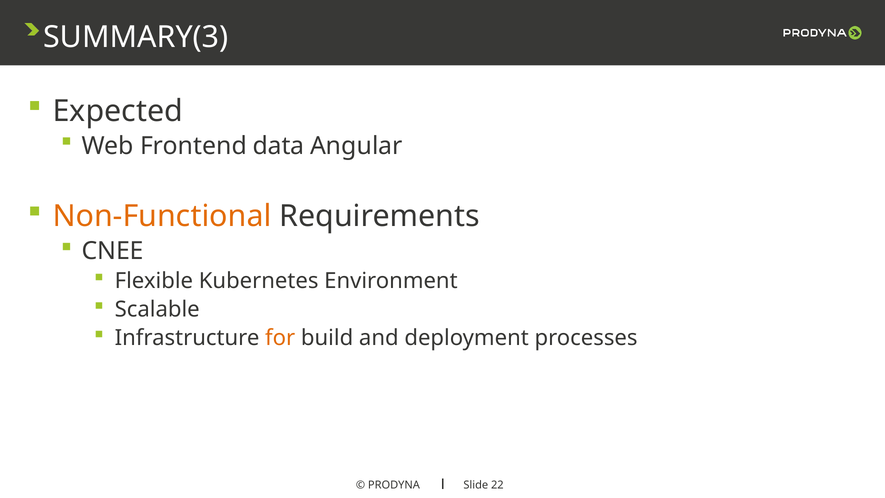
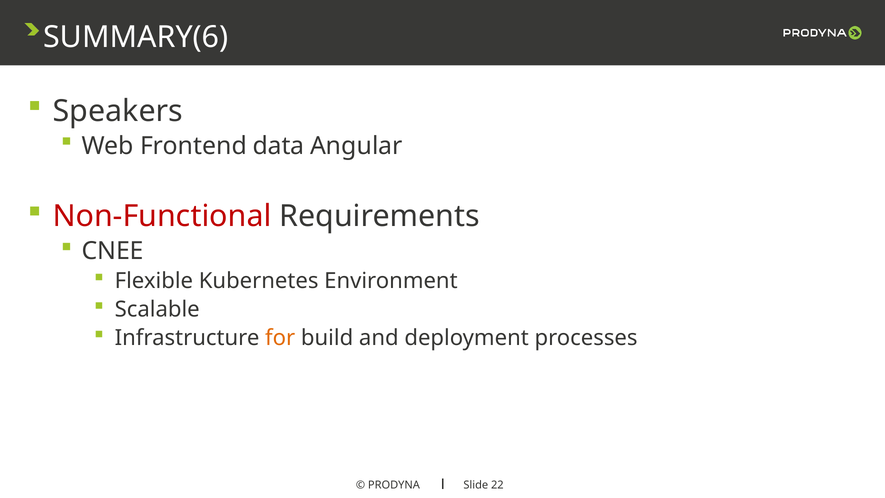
SUMMARY(3: SUMMARY(3 -> SUMMARY(6 (136, 37)
Expected: Expected -> Speakers (118, 111)
Non-Functional colour: orange -> red (162, 216)
